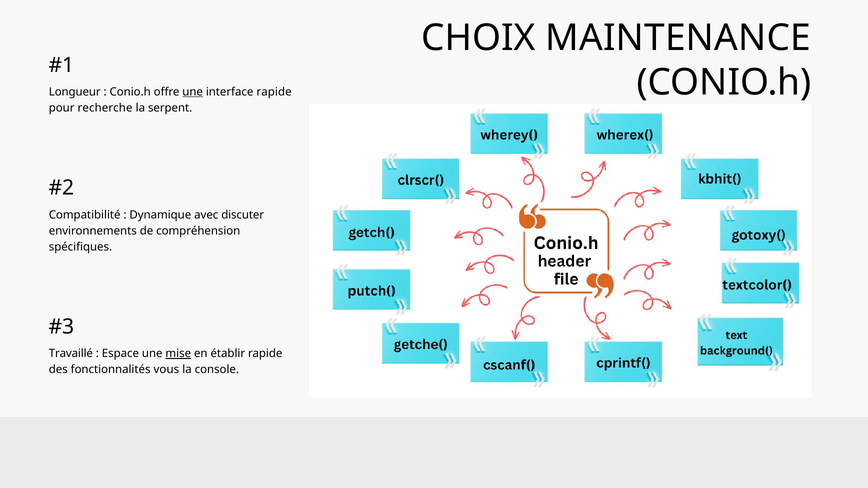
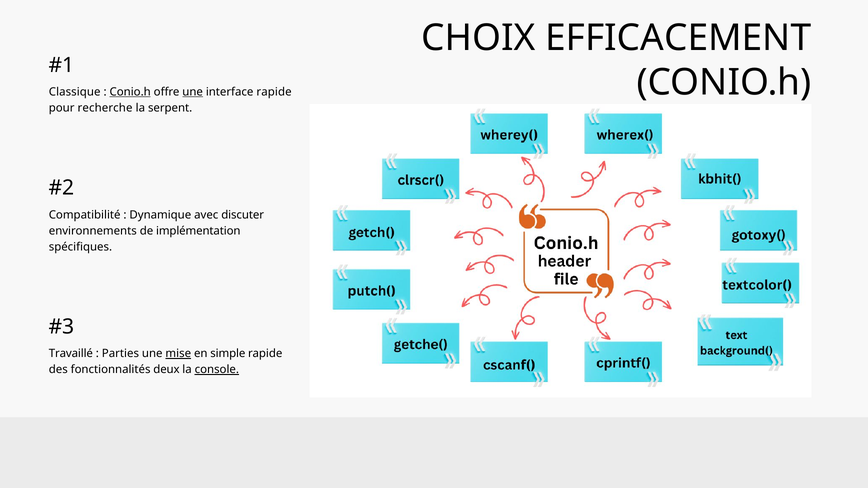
MAINTENANCE: MAINTENANCE -> EFFICACEMENT (678, 38)
Longueur: Longueur -> Classique (75, 92)
Conio.h underline: none -> present (130, 92)
compréhension: compréhension -> implémentation (198, 231)
Espace: Espace -> Parties (120, 354)
établir: établir -> simple (228, 354)
vous: vous -> deux (166, 370)
console underline: none -> present (217, 370)
